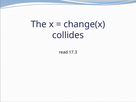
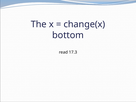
collides: collides -> bottom (68, 35)
